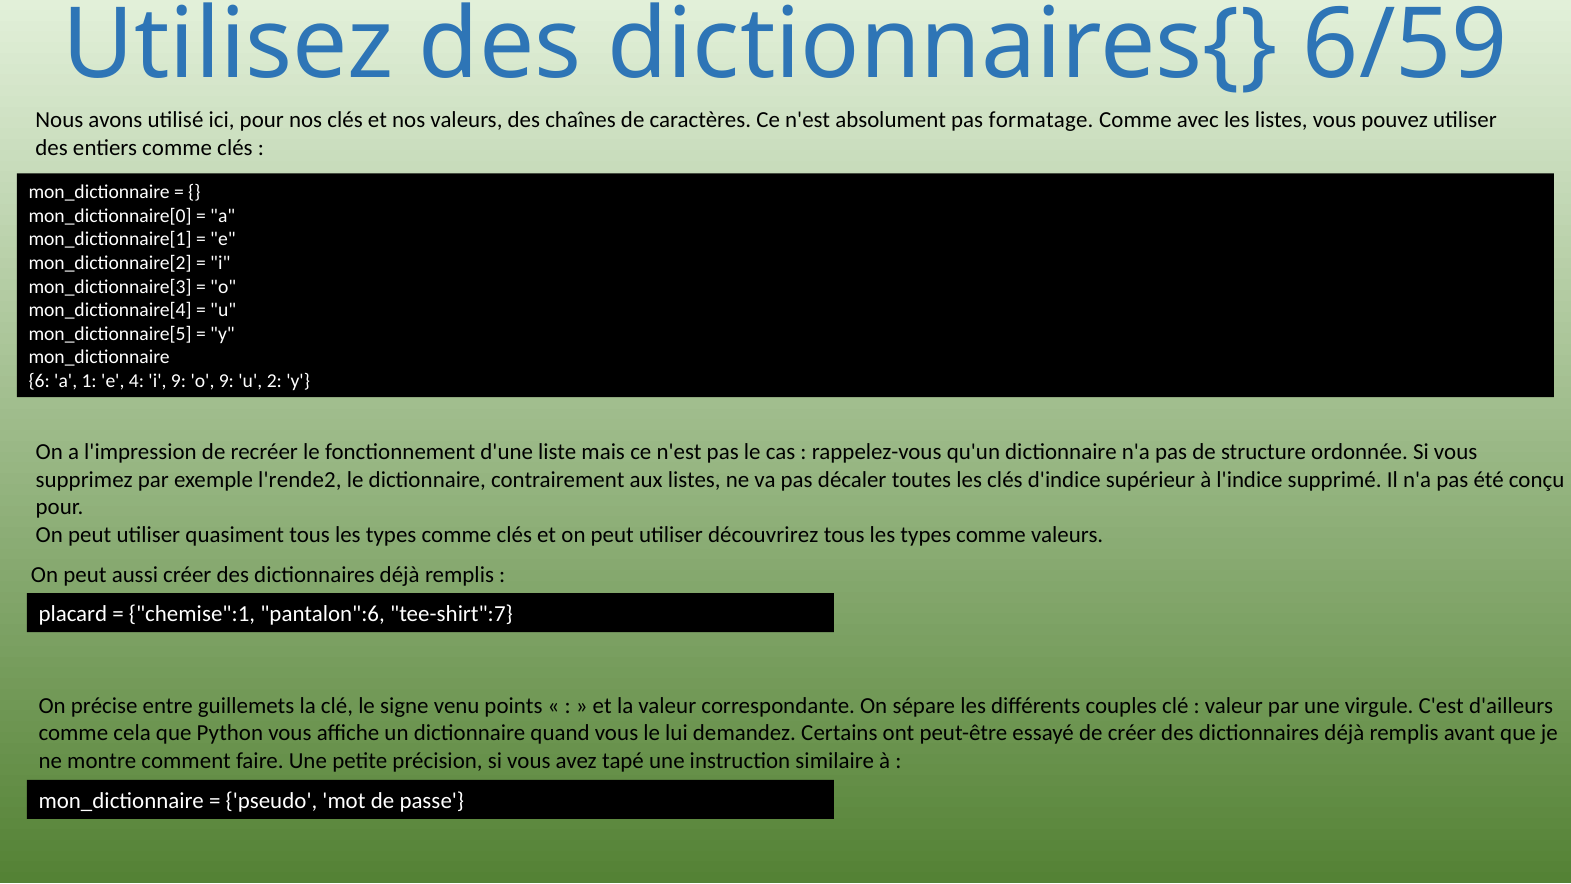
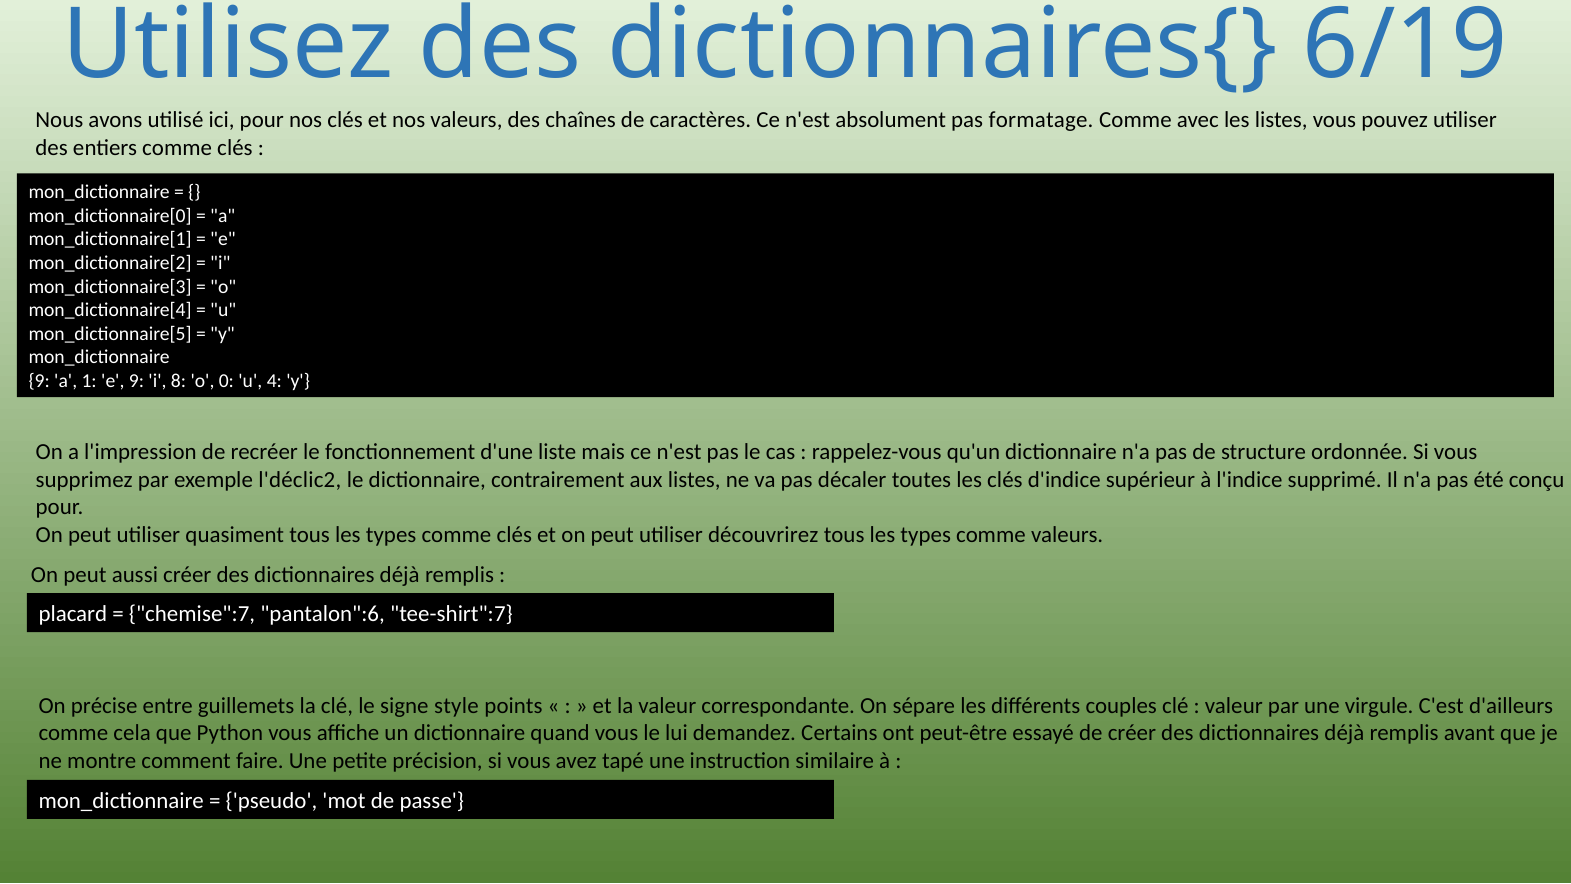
6/59: 6/59 -> 6/19 (1406, 45)
6: 6 -> 9 (39, 381)
e 4: 4 -> 9 (136, 381)
i 9: 9 -> 8 (179, 381)
o 9: 9 -> 0 (226, 381)
2: 2 -> 4 (274, 381)
l'rende2: l'rende2 -> l'déclic2 (300, 480)
chemise":1: chemise":1 -> chemise":7 (192, 614)
venu: venu -> style (456, 705)
